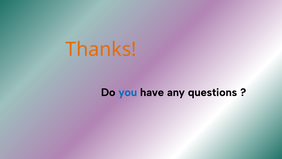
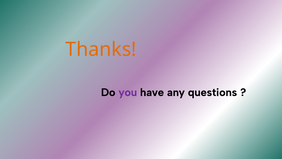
you colour: blue -> purple (128, 92)
